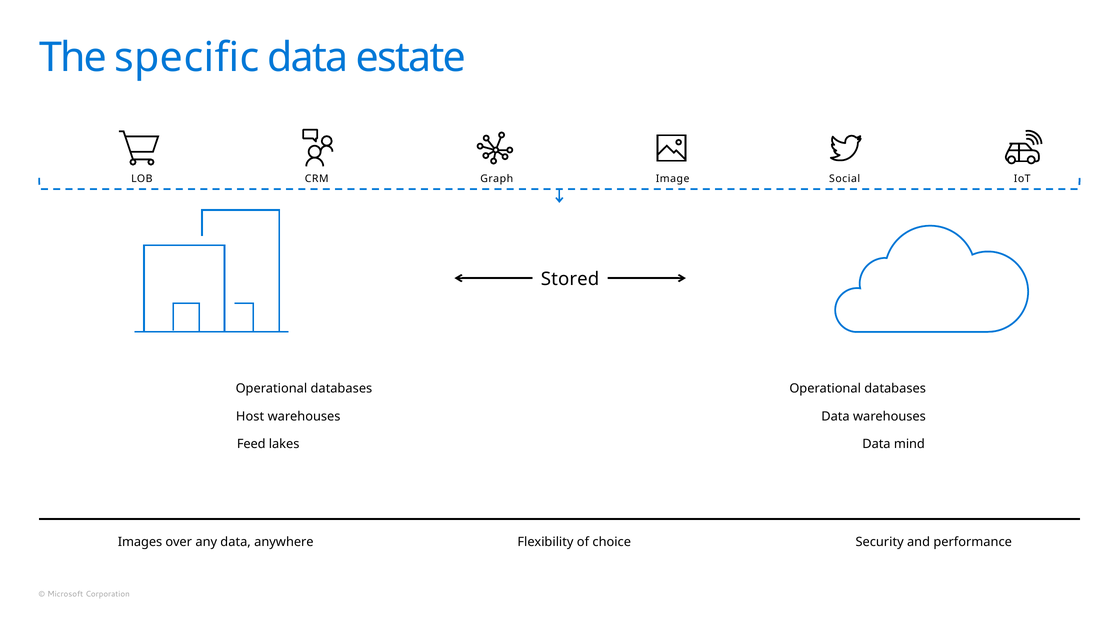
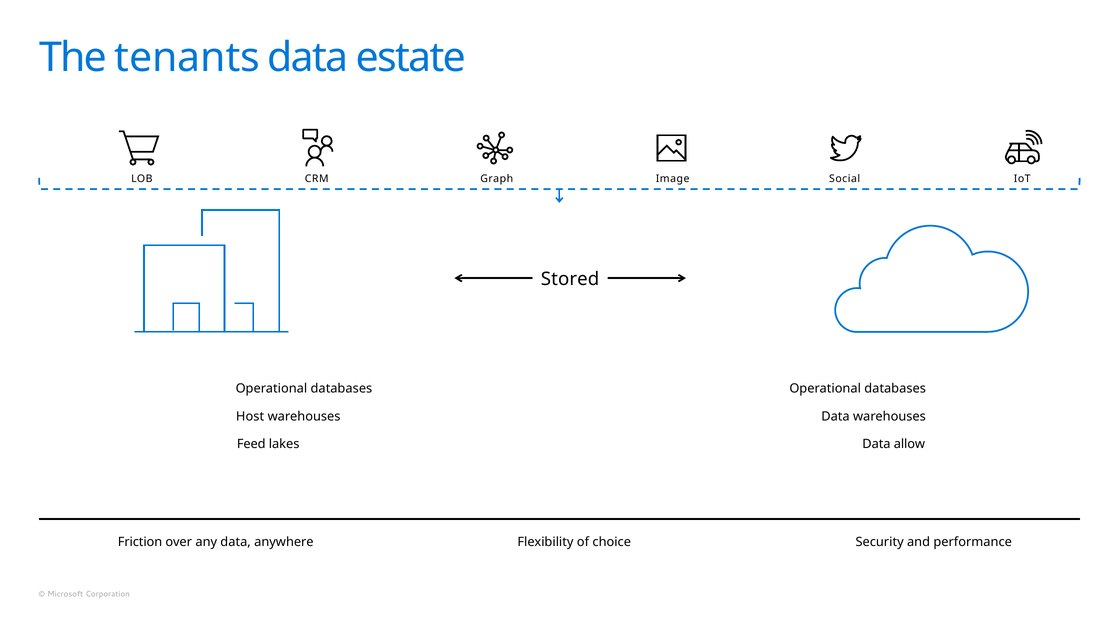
specific: specific -> tenants (187, 57)
mind: mind -> allow (909, 444)
Images: Images -> Friction (140, 542)
